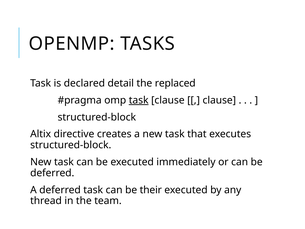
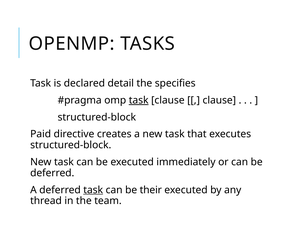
replaced: replaced -> specifies (175, 83)
Altix: Altix -> Paid (41, 134)
task underline: none -> present (93, 190)
